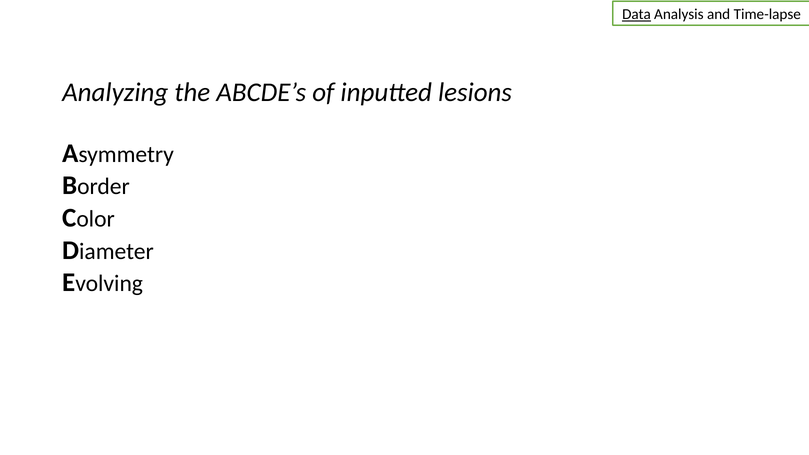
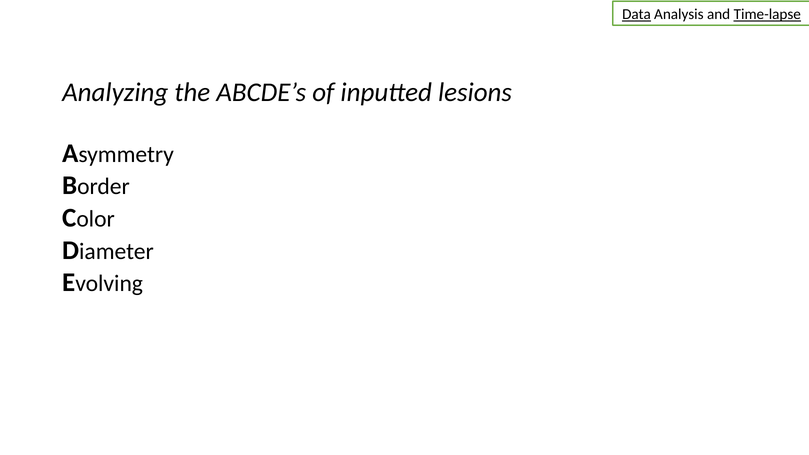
Time-lapse underline: none -> present (767, 14)
